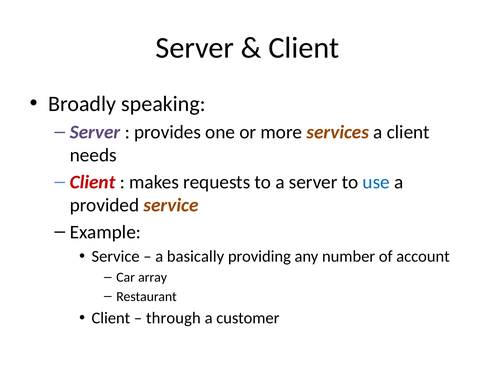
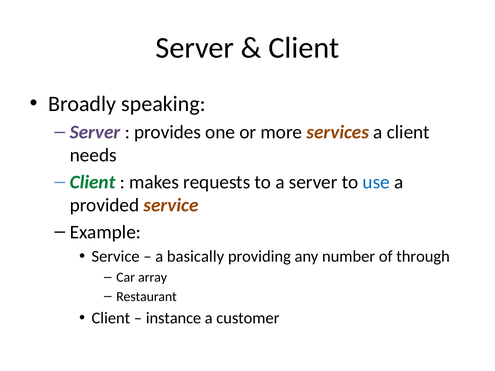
Client colour: red -> green (93, 182)
account: account -> through (423, 257)
through: through -> instance (173, 318)
